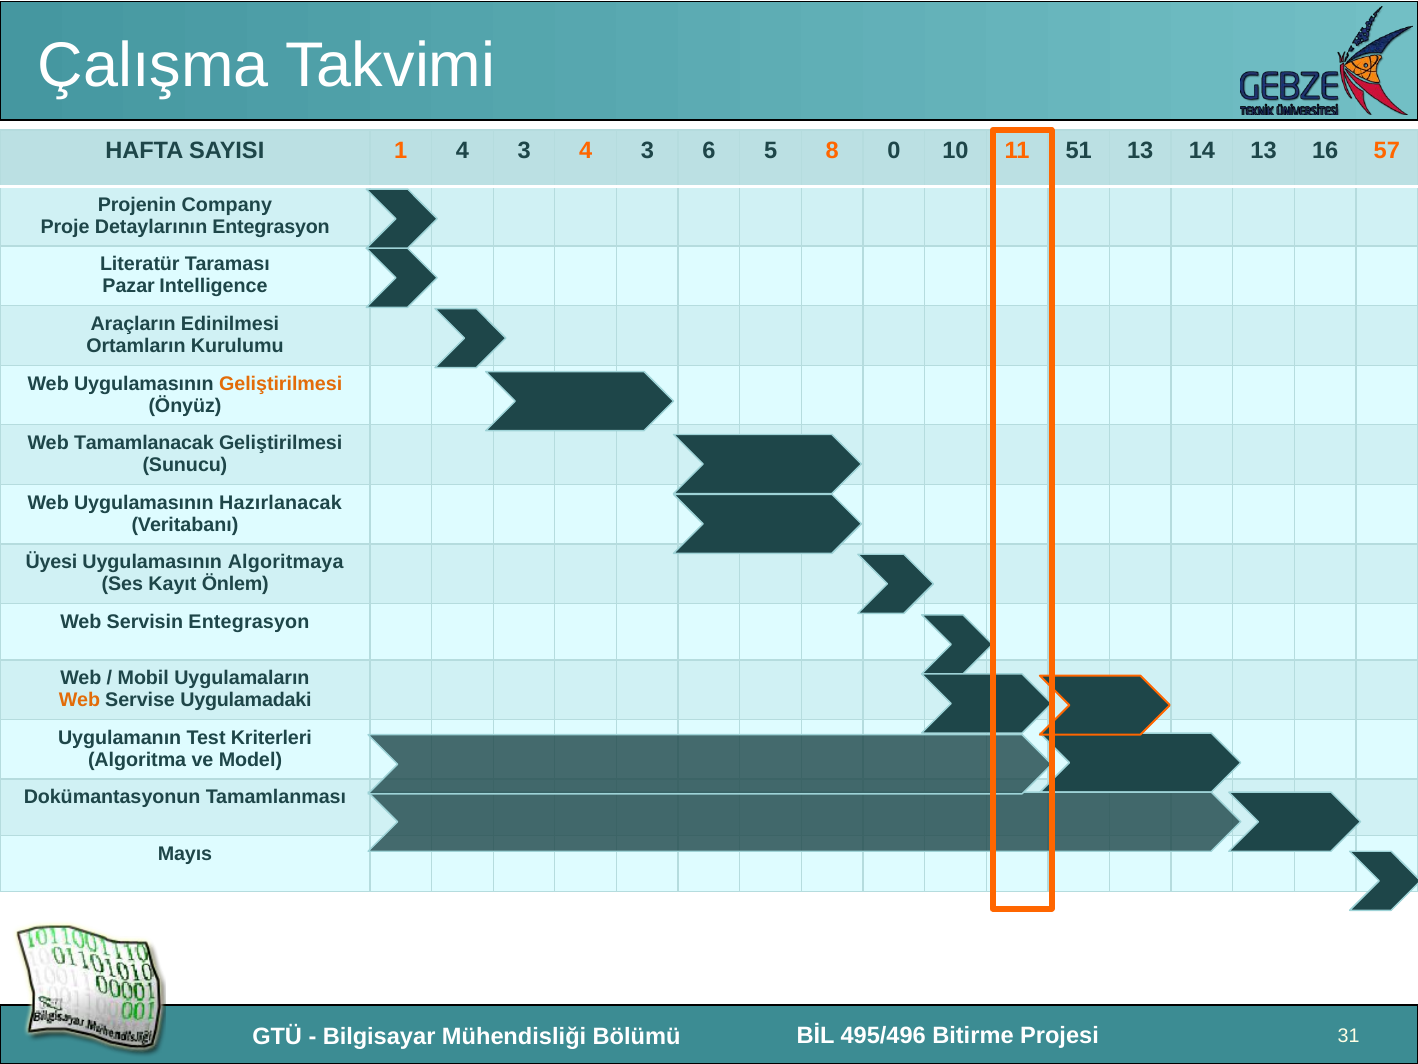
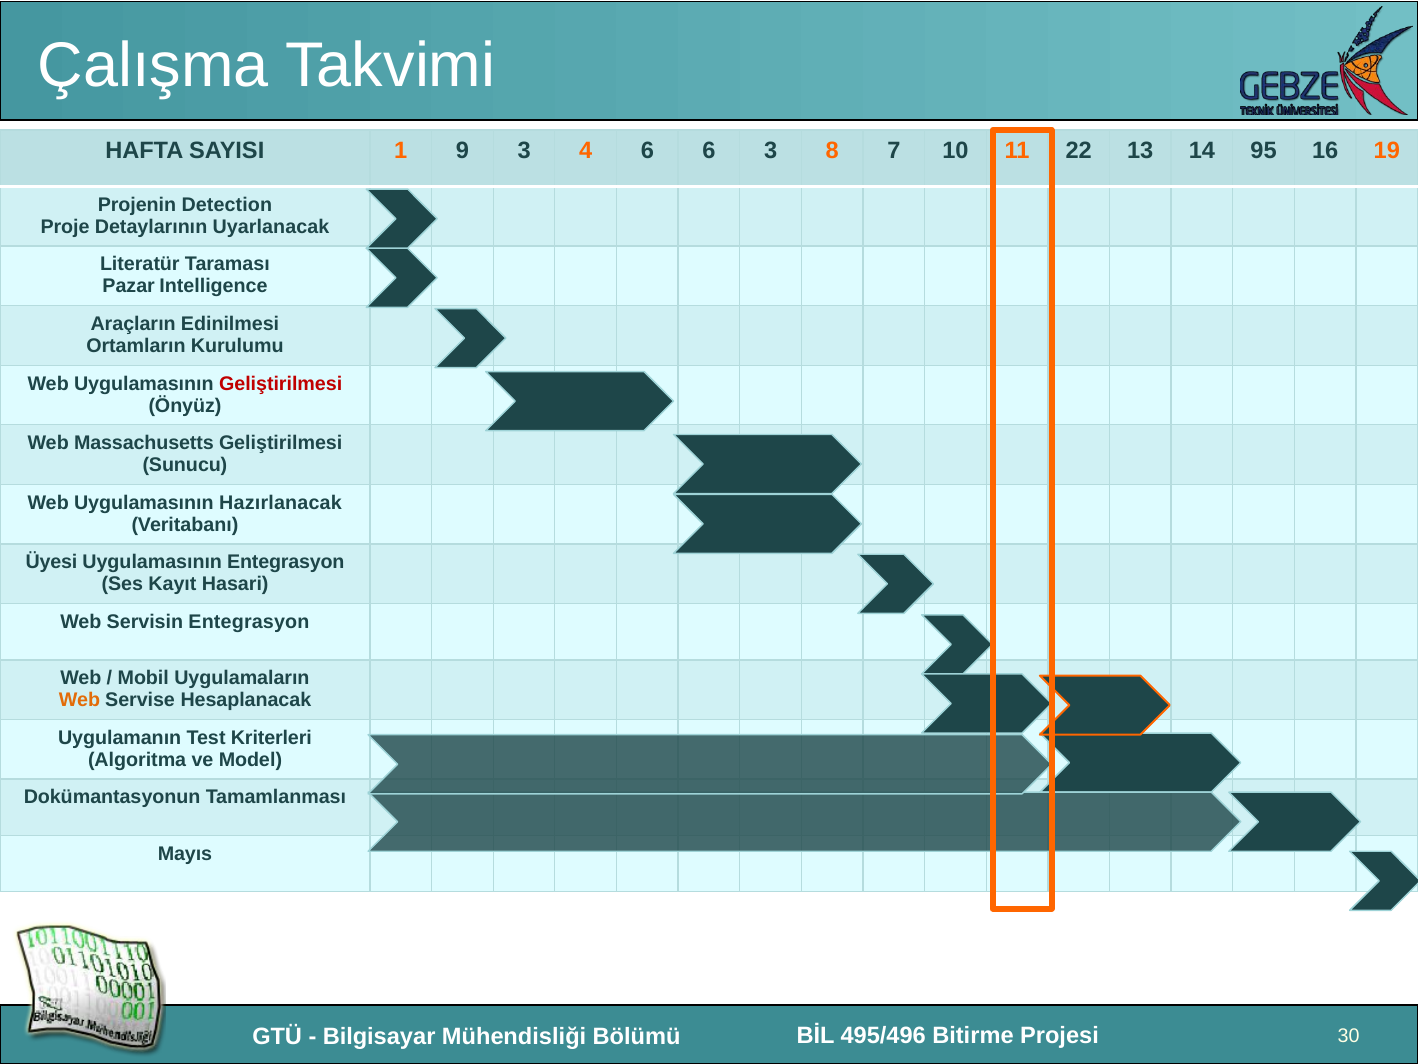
1 4: 4 -> 9 (462, 151)
3 4 3: 3 -> 6 (647, 151)
6 5: 5 -> 3 (771, 151)
0: 0 -> 7 (894, 151)
51: 51 -> 22 (1079, 151)
14 13: 13 -> 95 (1264, 151)
57: 57 -> 19 (1387, 151)
Company: Company -> Detection (227, 205)
Detaylarının Entegrasyon: Entegrasyon -> Uyarlanacak (271, 227)
Geliştirilmesi colour: orange -> red (281, 383)
Tamamlanacak: Tamamlanacak -> Massachusetts (144, 443)
Uygulamasının Algoritmaya: Algoritmaya -> Entegrasyon (286, 562)
Önlem: Önlem -> Hasari (235, 584)
Uygulamadaki: Uygulamadaki -> Hesaplanacak (246, 700)
31: 31 -> 30 (1349, 1035)
